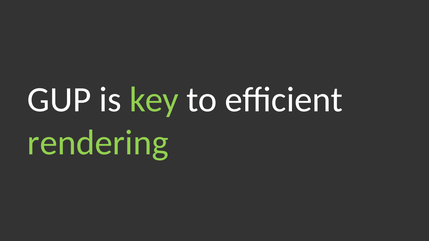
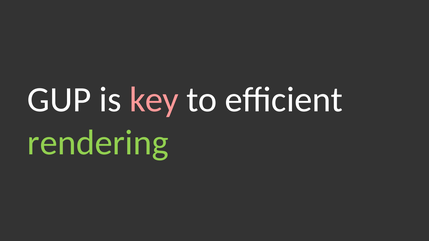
key colour: light green -> pink (154, 100)
